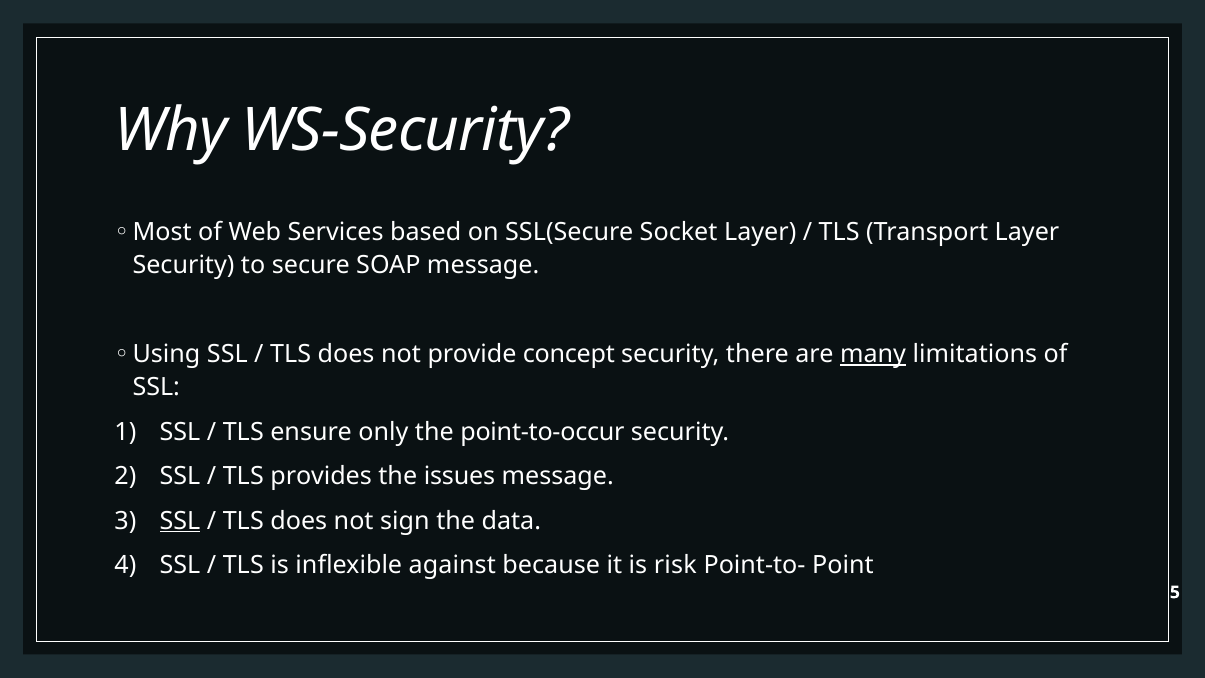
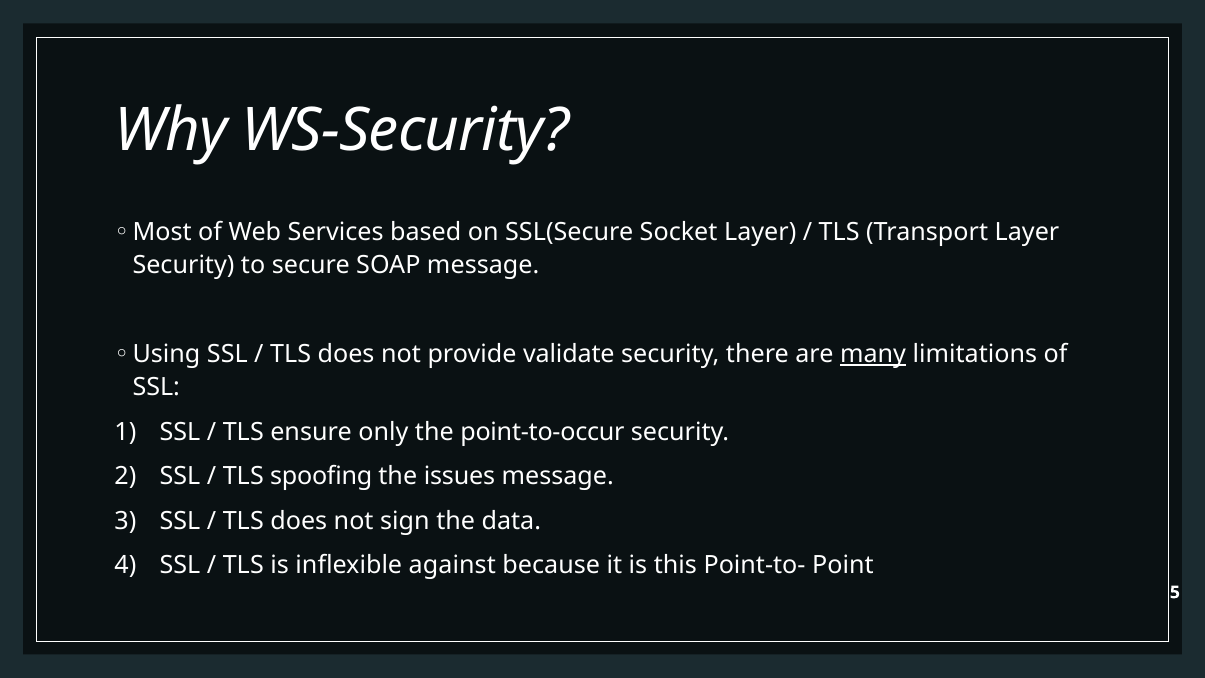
concept: concept -> validate (569, 354)
provides: provides -> spoofing (321, 476)
SSL underline: present -> none (180, 521)
risk: risk -> this (675, 565)
